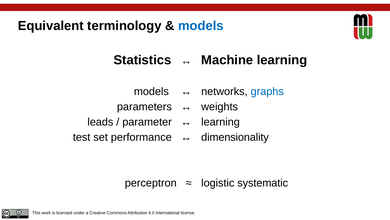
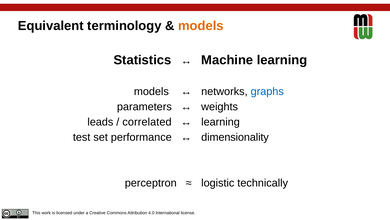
models colour: blue -> orange (201, 26)
parameter: parameter -> correlated (147, 122)
systematic: systematic -> technically (263, 182)
